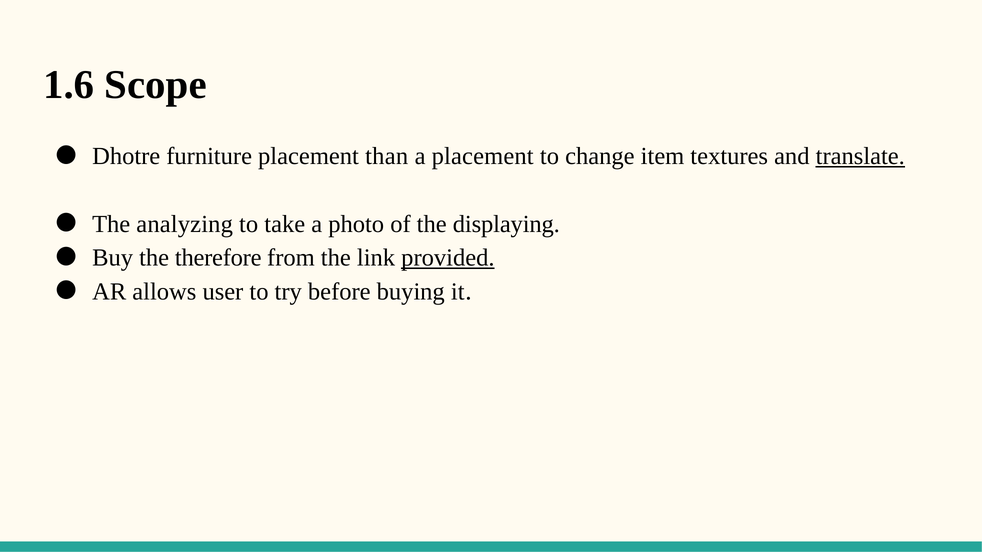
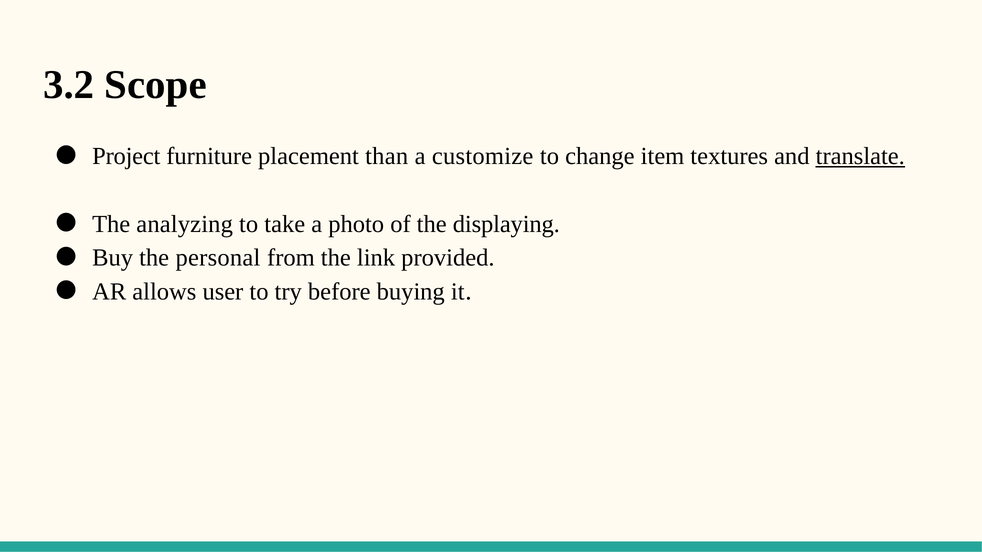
1.6: 1.6 -> 3.2 (69, 85)
Dhotre: Dhotre -> Project (126, 156)
a placement: placement -> customize (483, 156)
therefore: therefore -> personal (218, 258)
provided underline: present -> none (448, 258)
